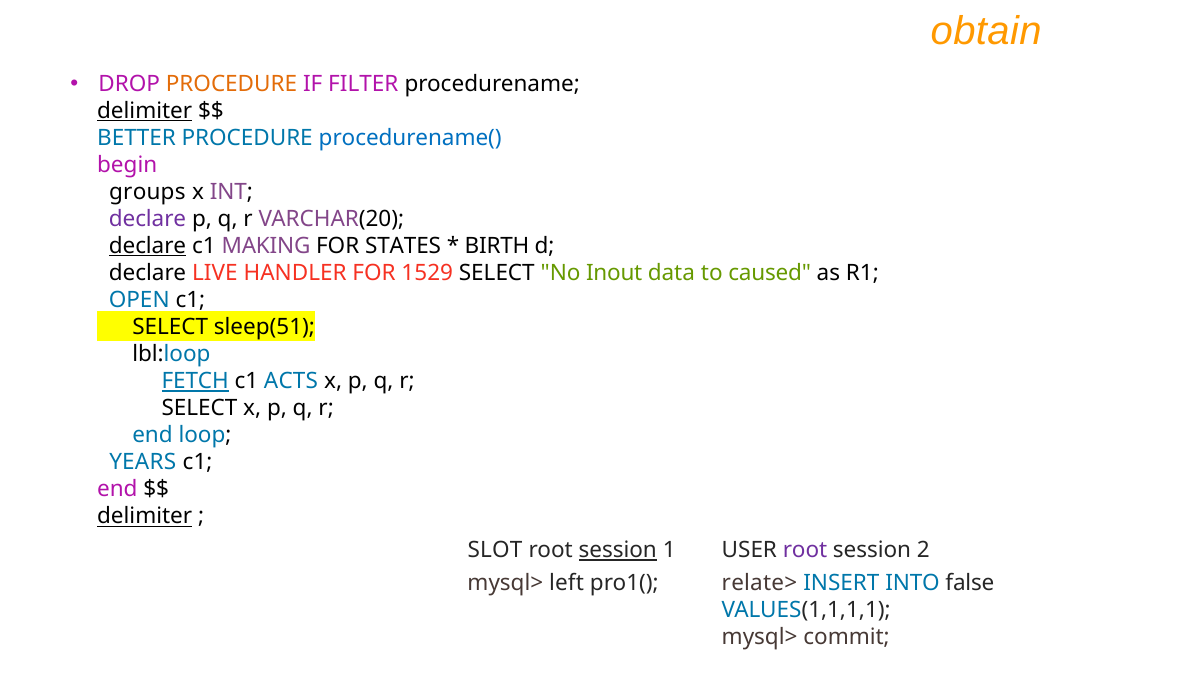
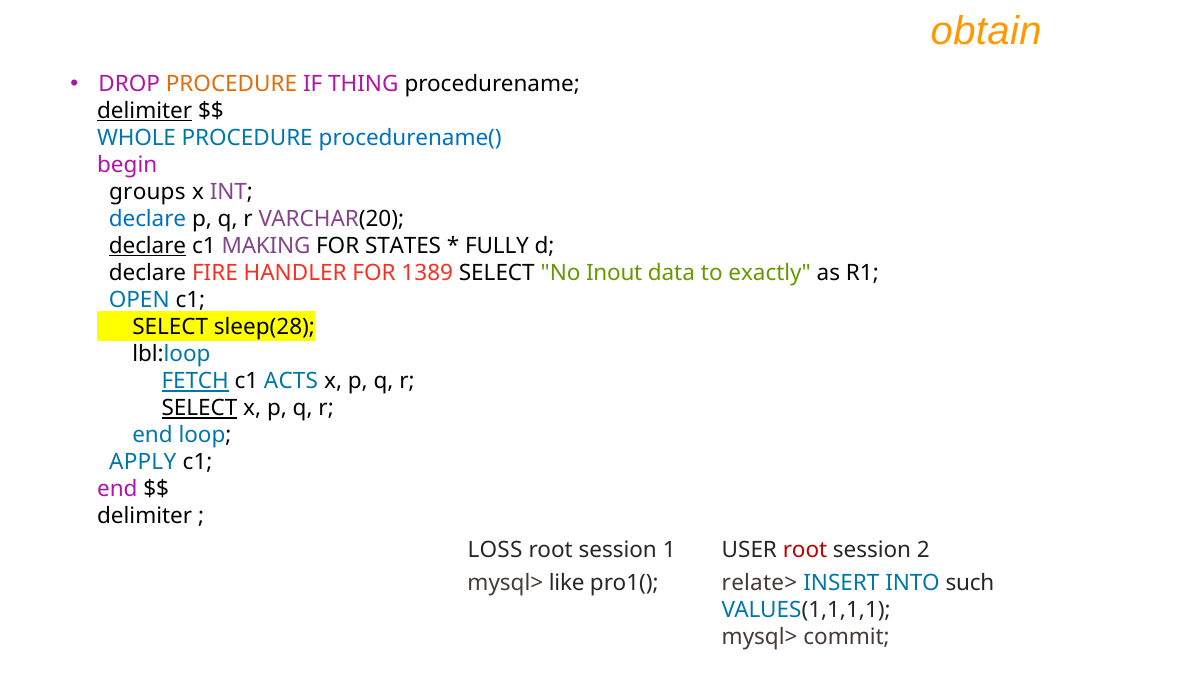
FILTER: FILTER -> THING (363, 84)
BETTER: BETTER -> WHOLE (137, 138)
declare colour: purple -> blue (148, 219)
BIRTH: BIRTH -> FULLY (497, 246)
LIVE: LIVE -> FIRE (215, 273)
1529: 1529 -> 1389 (427, 273)
caused: caused -> exactly (770, 273)
sleep(51: sleep(51 -> sleep(28 (264, 327)
SELECT underline: none -> present (199, 408)
YEARS: YEARS -> APPLY (143, 462)
delimiter underline: present -> none (145, 516)
SLOT: SLOT -> LOSS (495, 550)
session underline: present -> none (618, 550)
root colour: purple -> red (805, 550)
left: left -> like (567, 583)
false: false -> such (970, 583)
